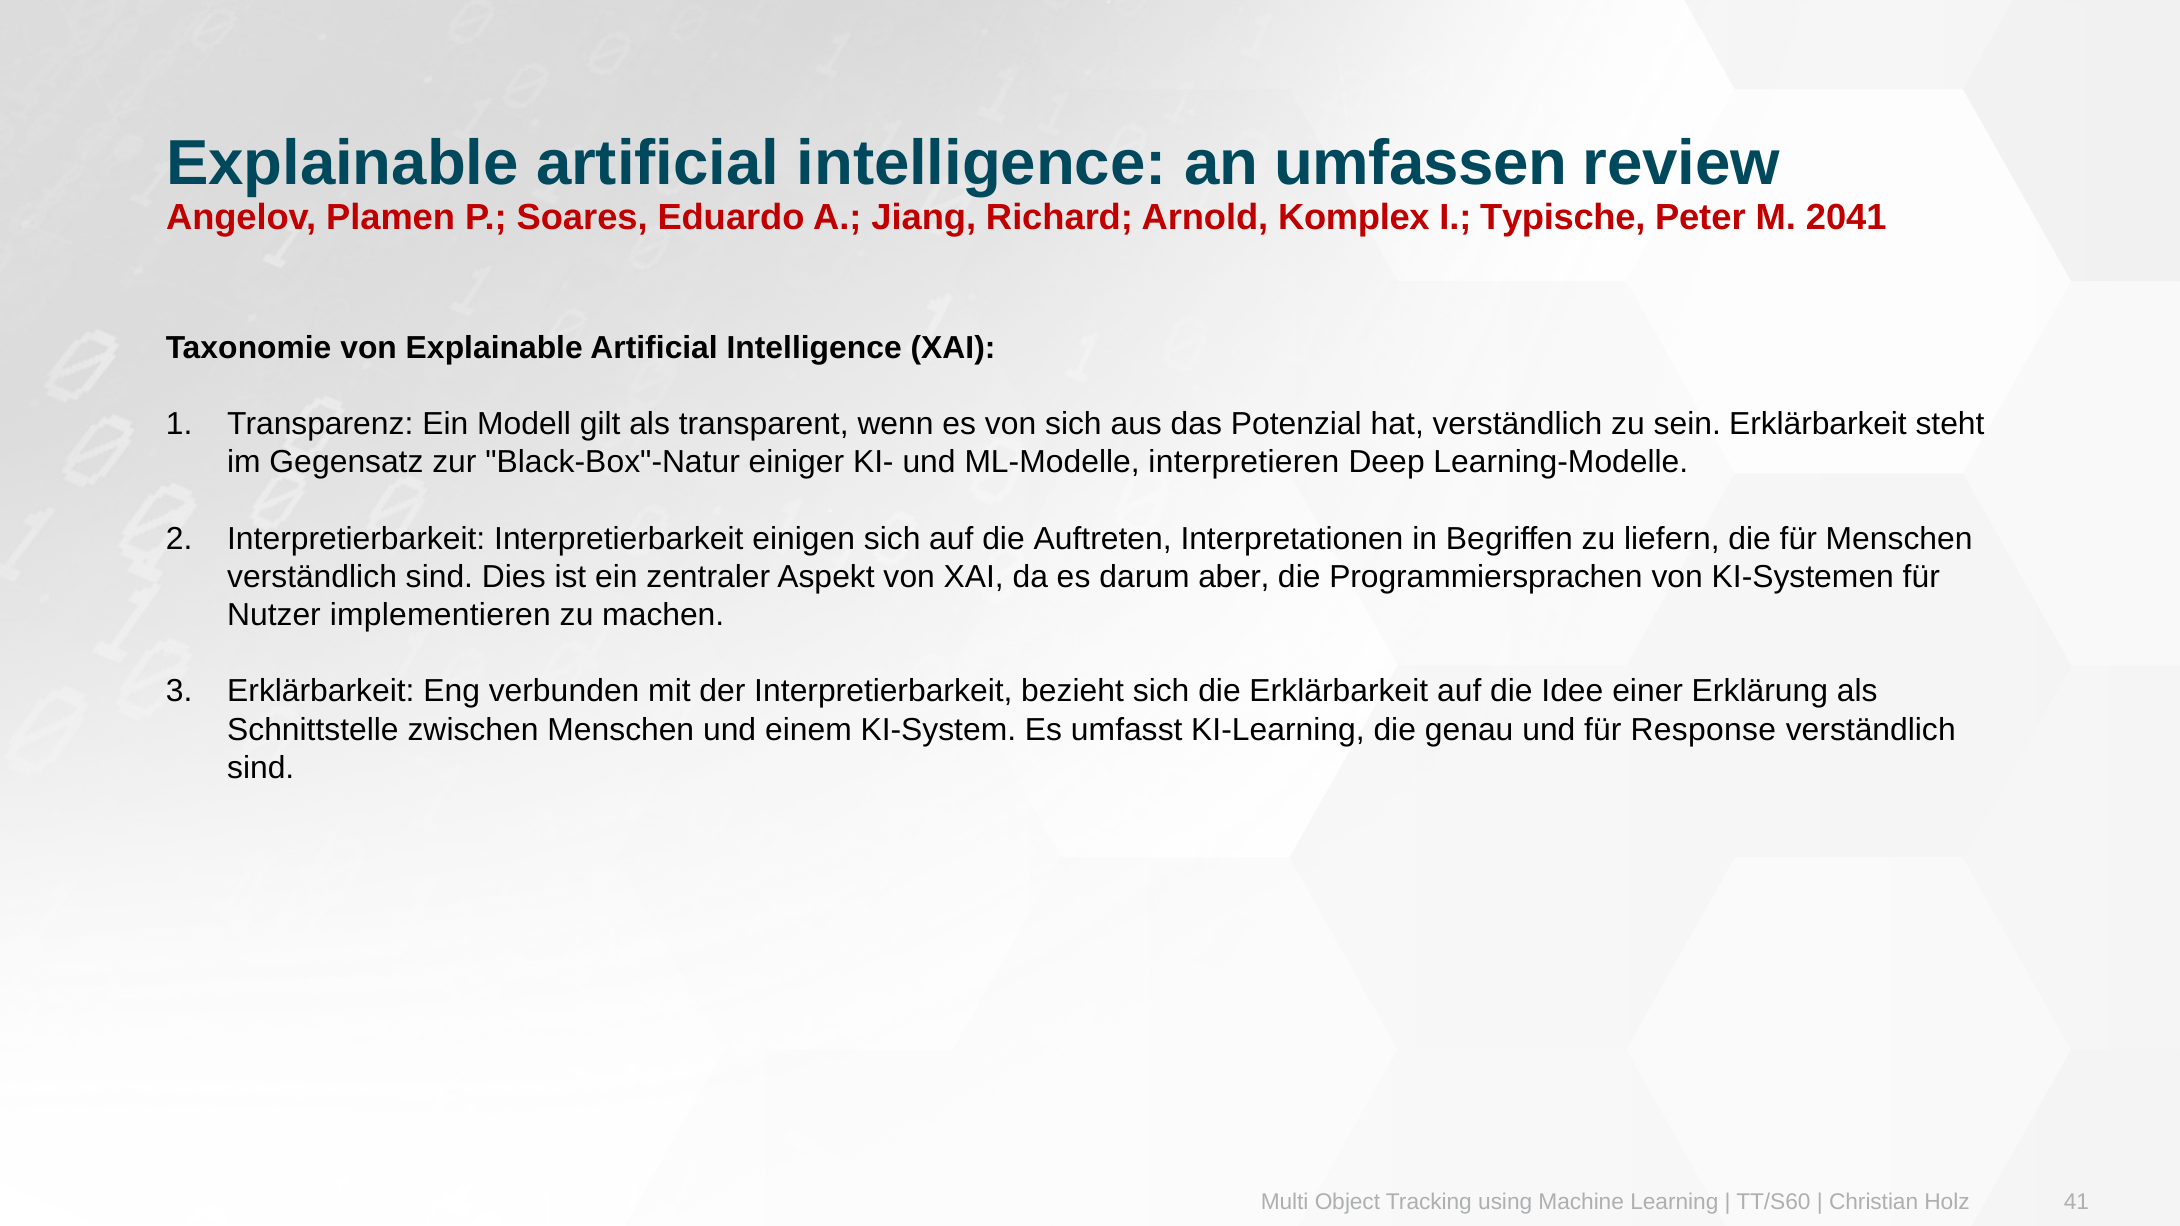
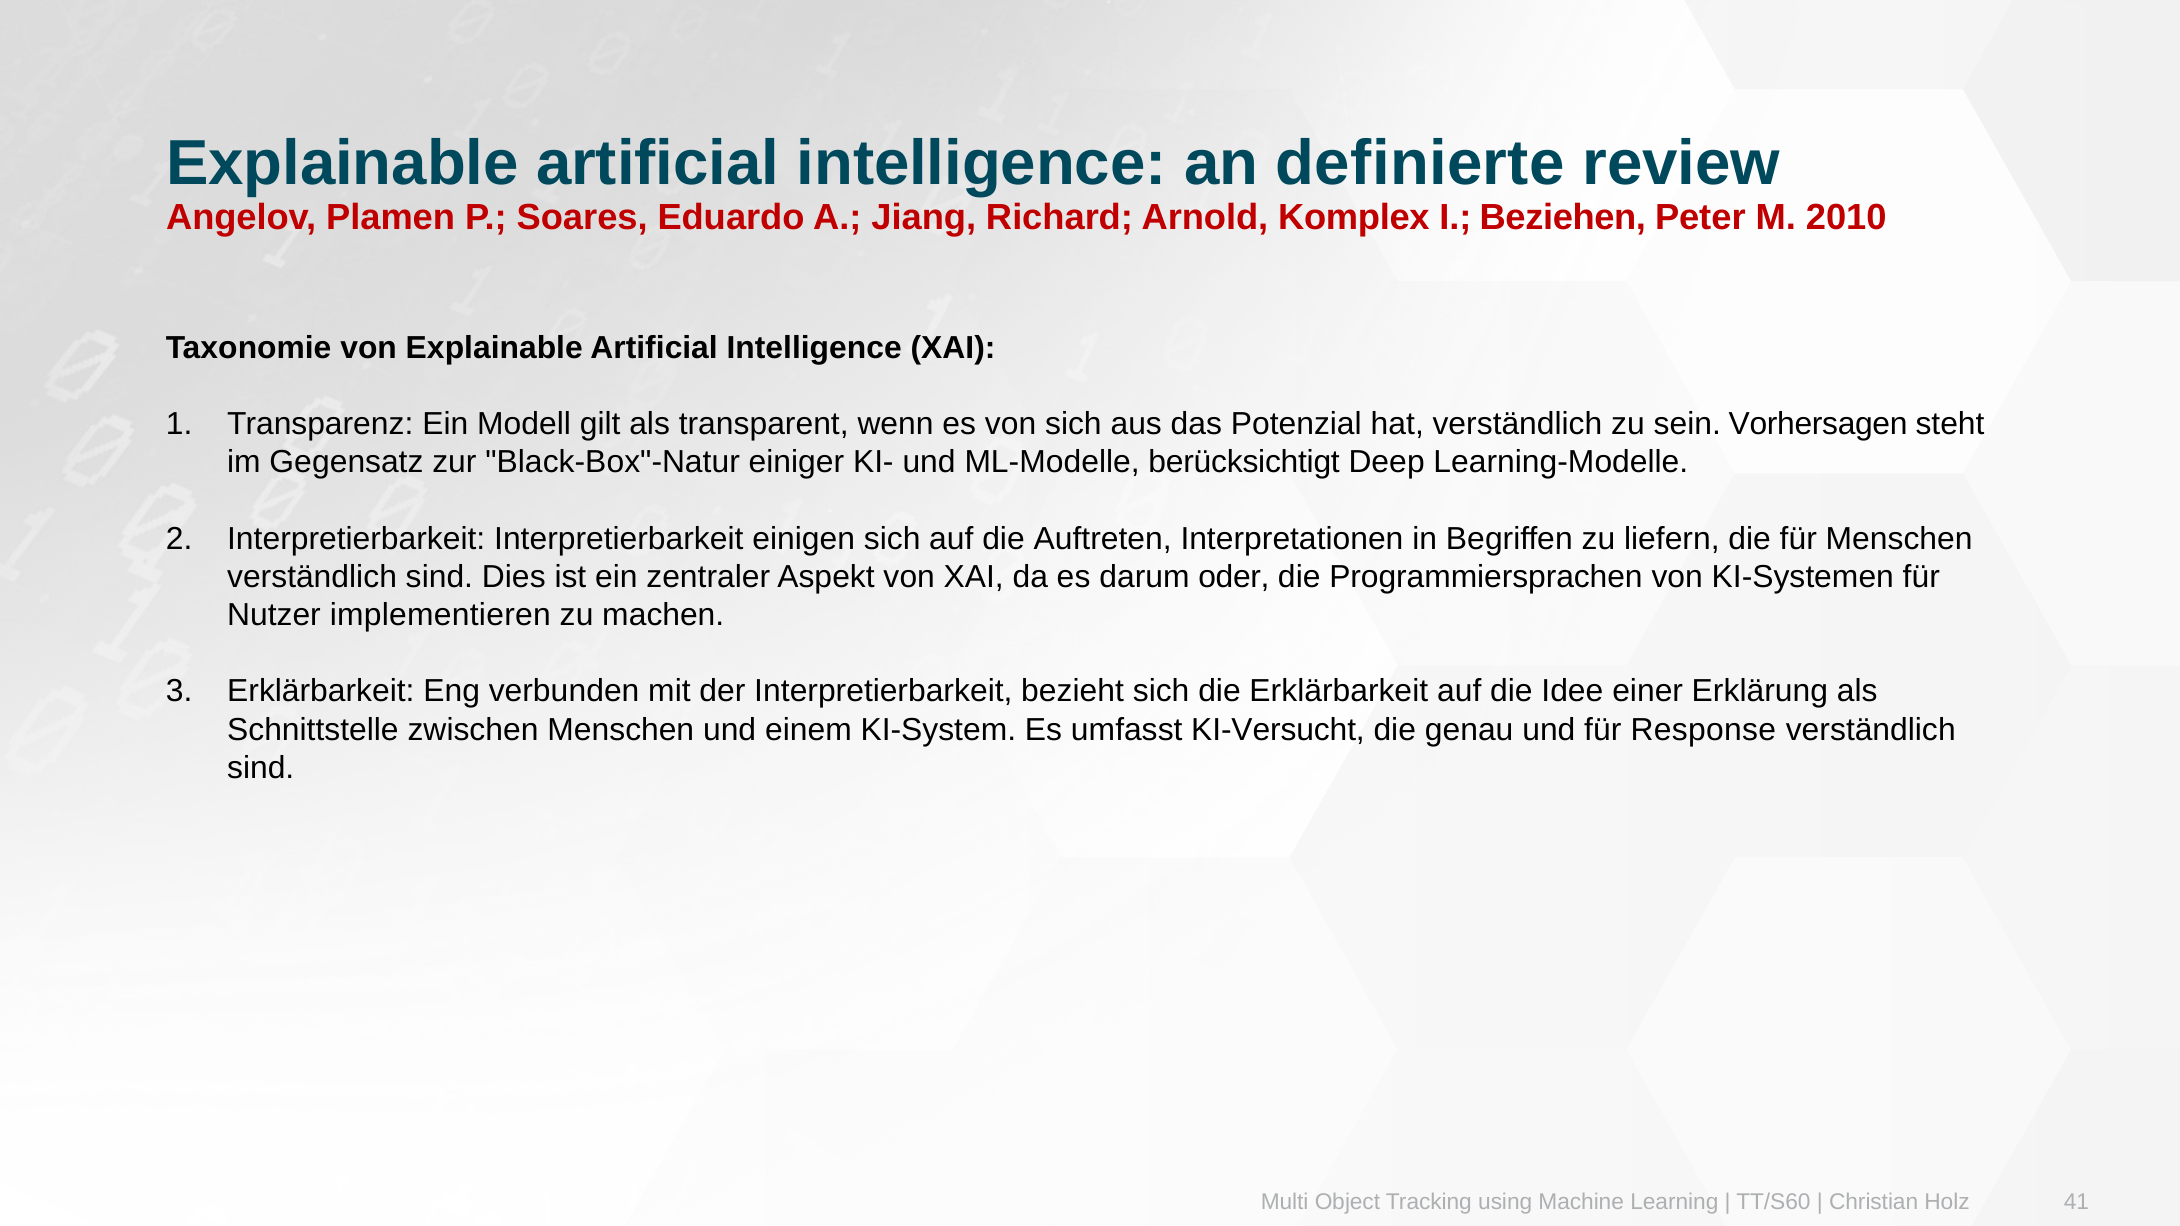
umfassen: umfassen -> definierte (1420, 164)
Typische: Typische -> Beziehen (1563, 218)
2041: 2041 -> 2010 (1846, 218)
sein Erklärbarkeit: Erklärbarkeit -> Vorhersagen (1818, 424)
interpretieren: interpretieren -> berücksichtigt (1244, 462)
aber: aber -> oder (1234, 577)
KI-Learning: KI-Learning -> KI-Versucht (1278, 730)
